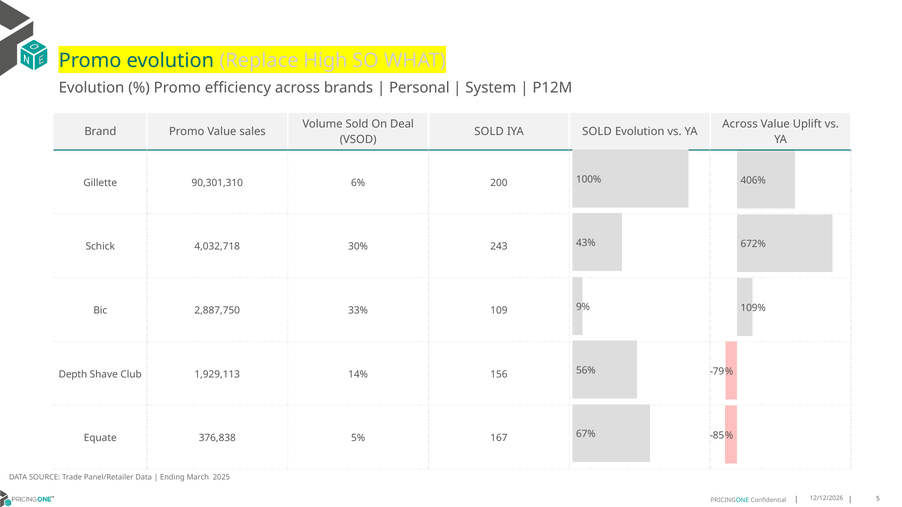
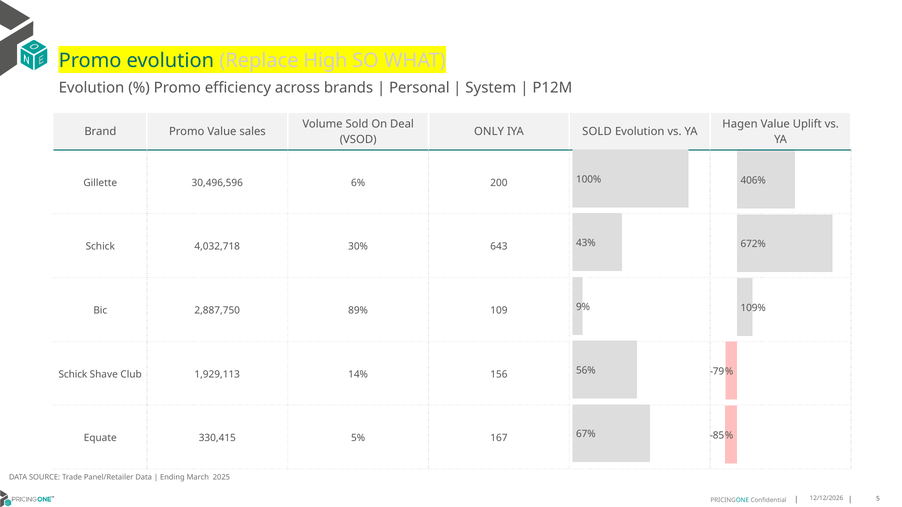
Across: Across -> Hagen (740, 124)
SOLD: SOLD -> ONLY (489, 132)
90,301,310: 90,301,310 -> 30,496,596 (217, 183)
243: 243 -> 643 (499, 247)
33%: 33% -> 89% (358, 311)
Depth: Depth -> Schick (73, 375)
376,838: 376,838 -> 330,415 (217, 438)
